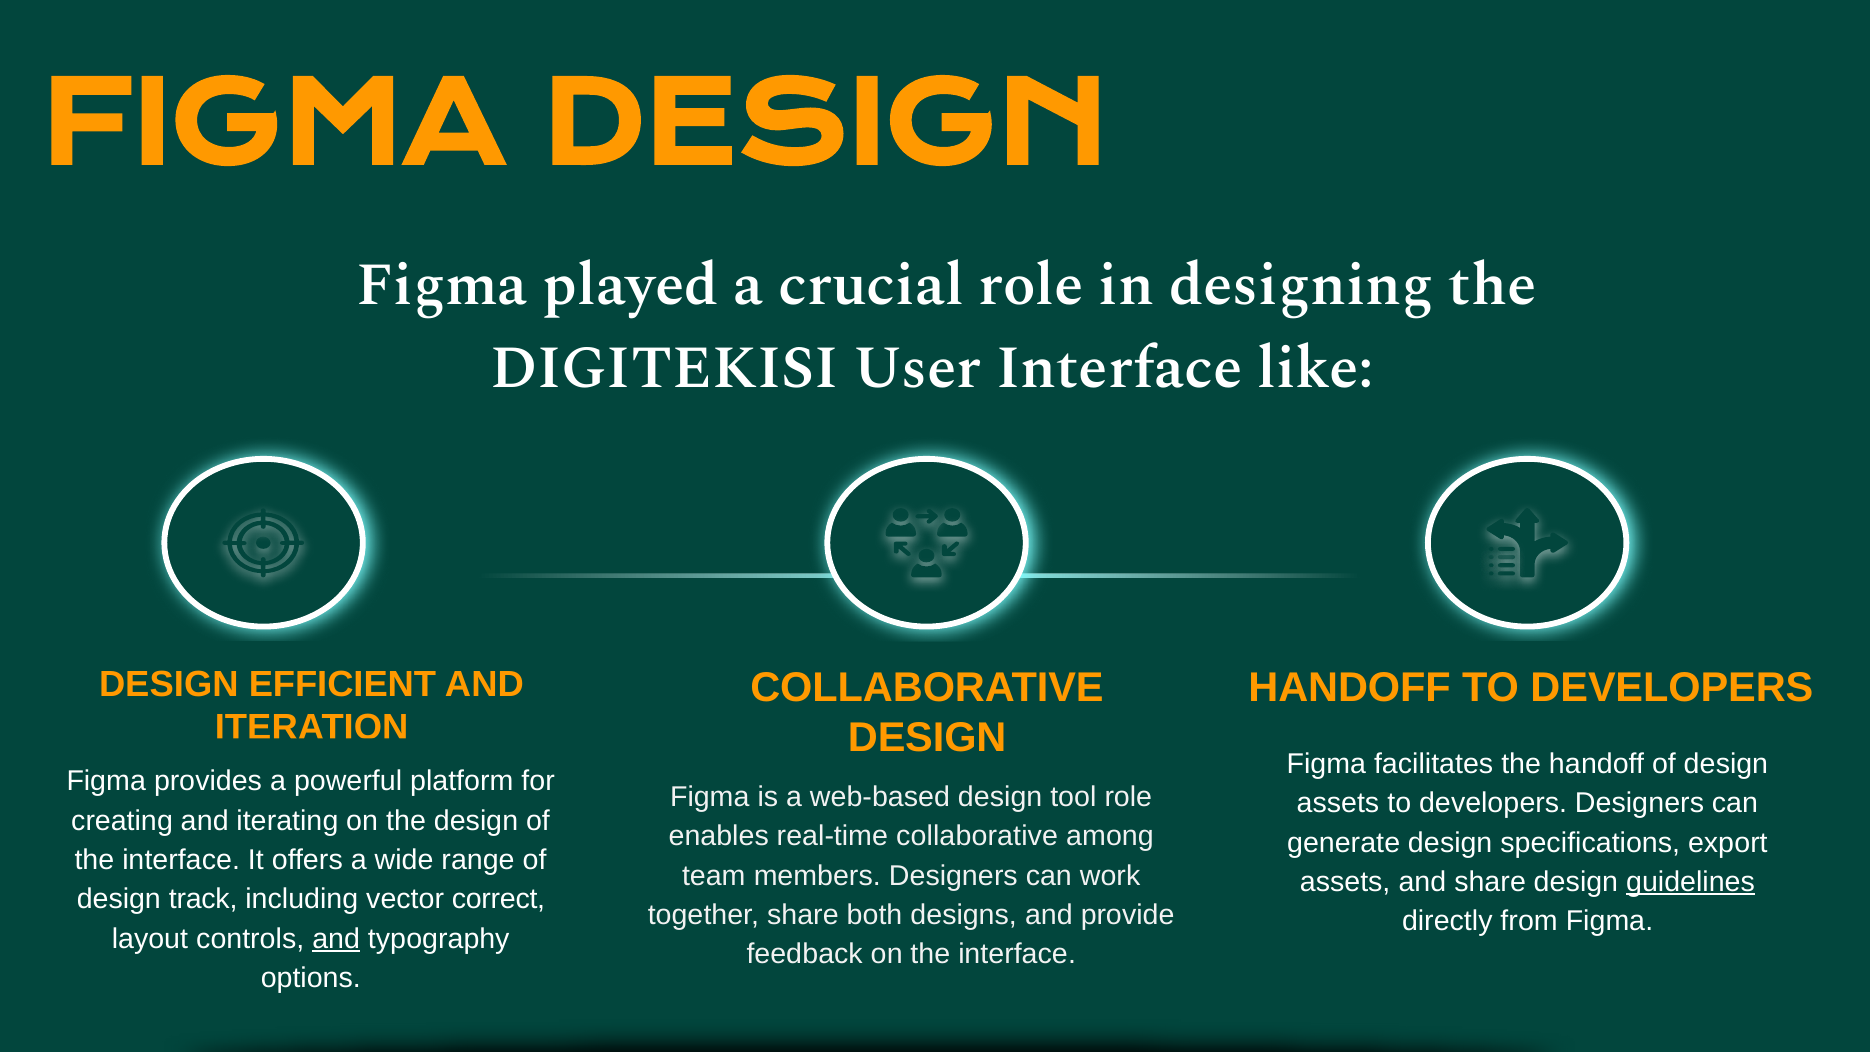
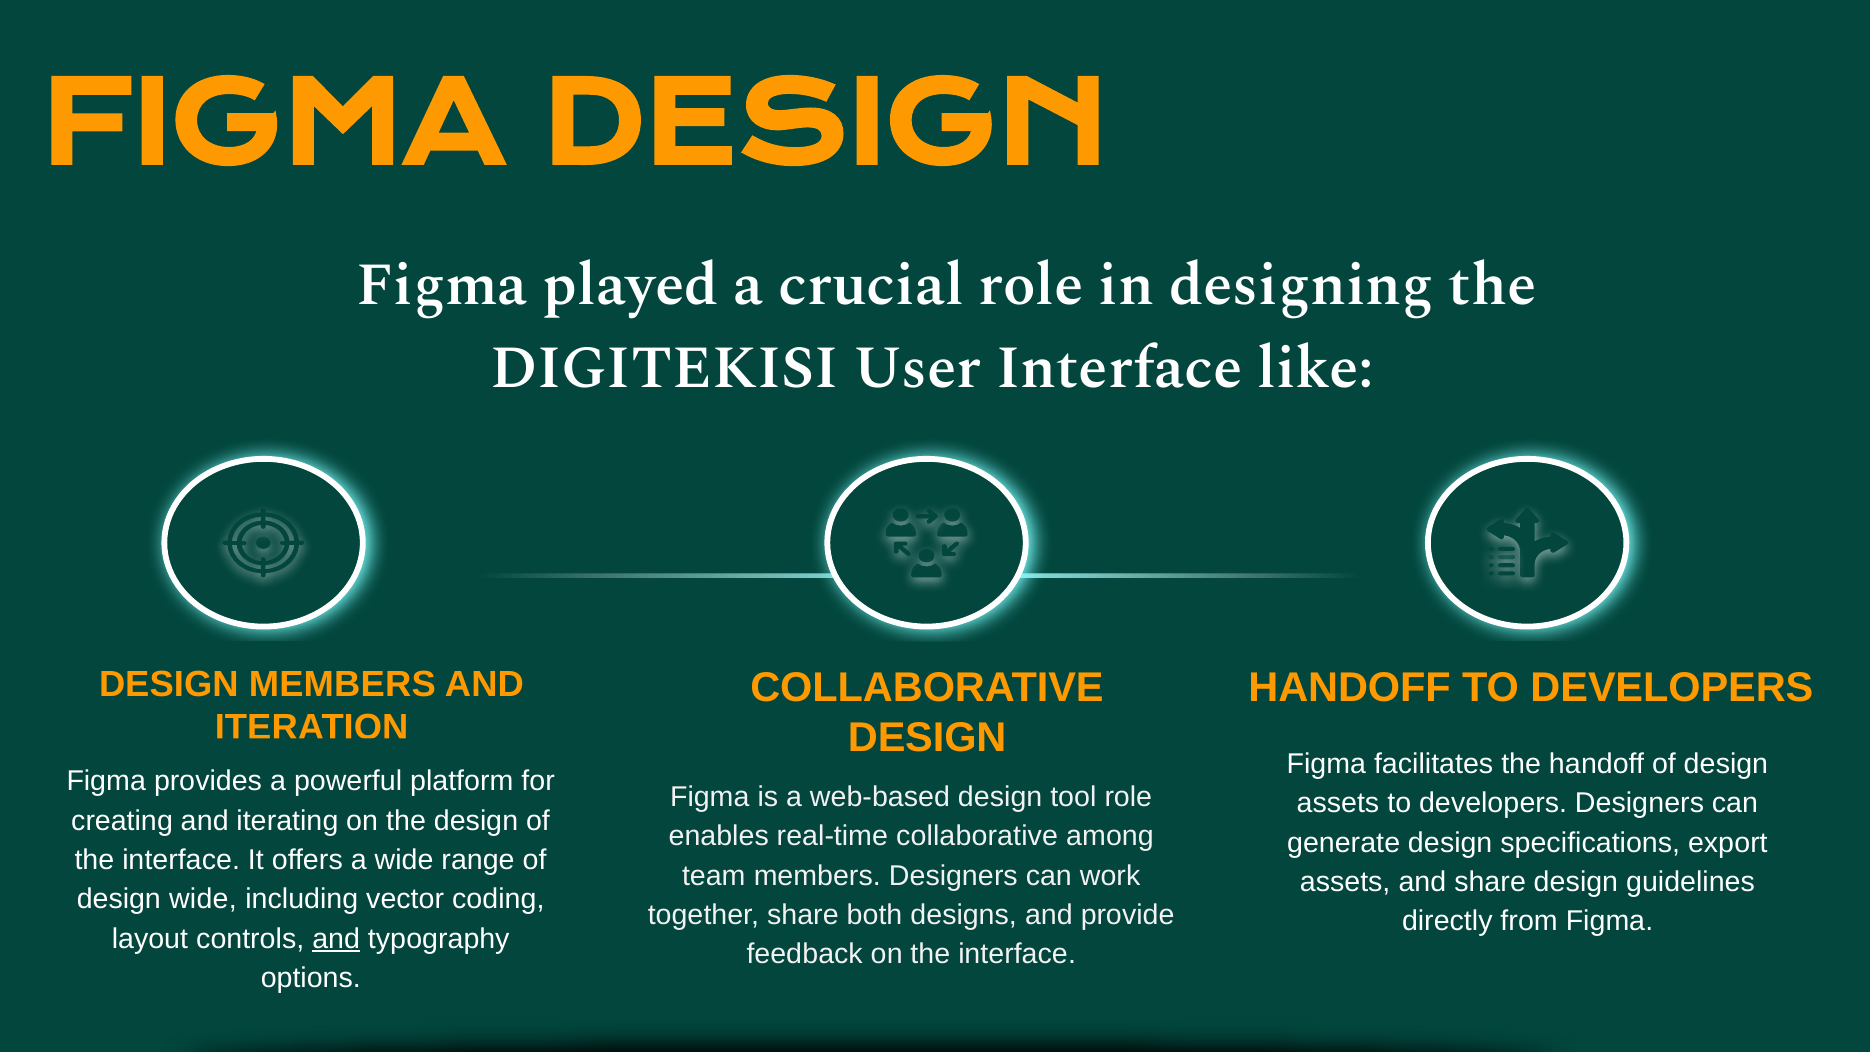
DESIGN EFFICIENT: EFFICIENT -> MEMBERS (342, 684)
guidelines underline: present -> none (1690, 882)
design track: track -> wide (203, 899)
correct: correct -> coding (498, 899)
